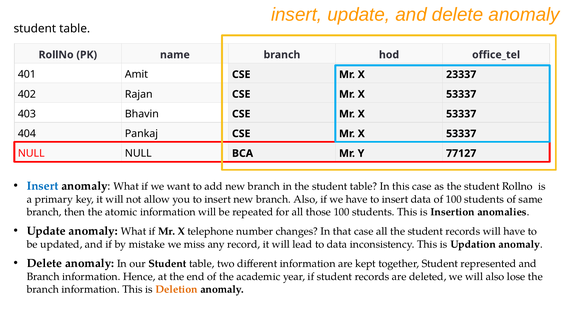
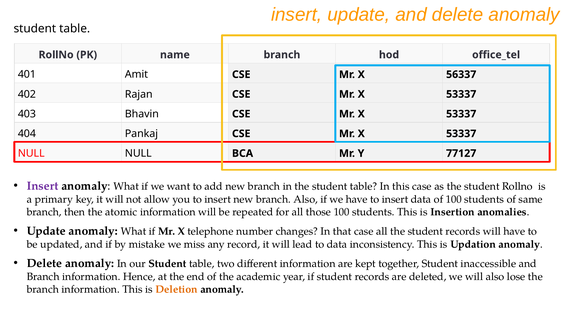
23337: 23337 -> 56337 (461, 75)
Insert colour: blue -> purple (43, 186)
represented: represented -> inaccessible (488, 264)
